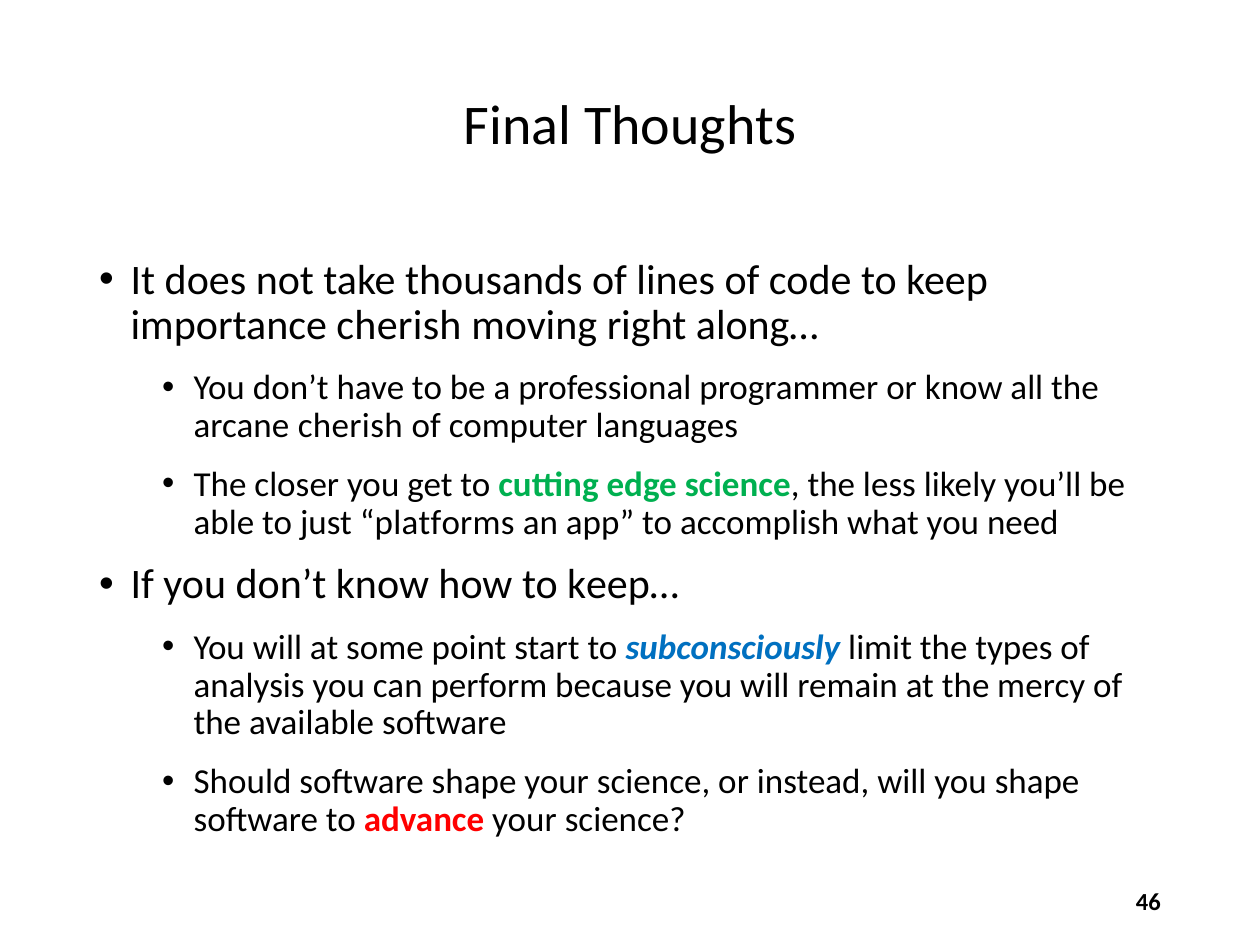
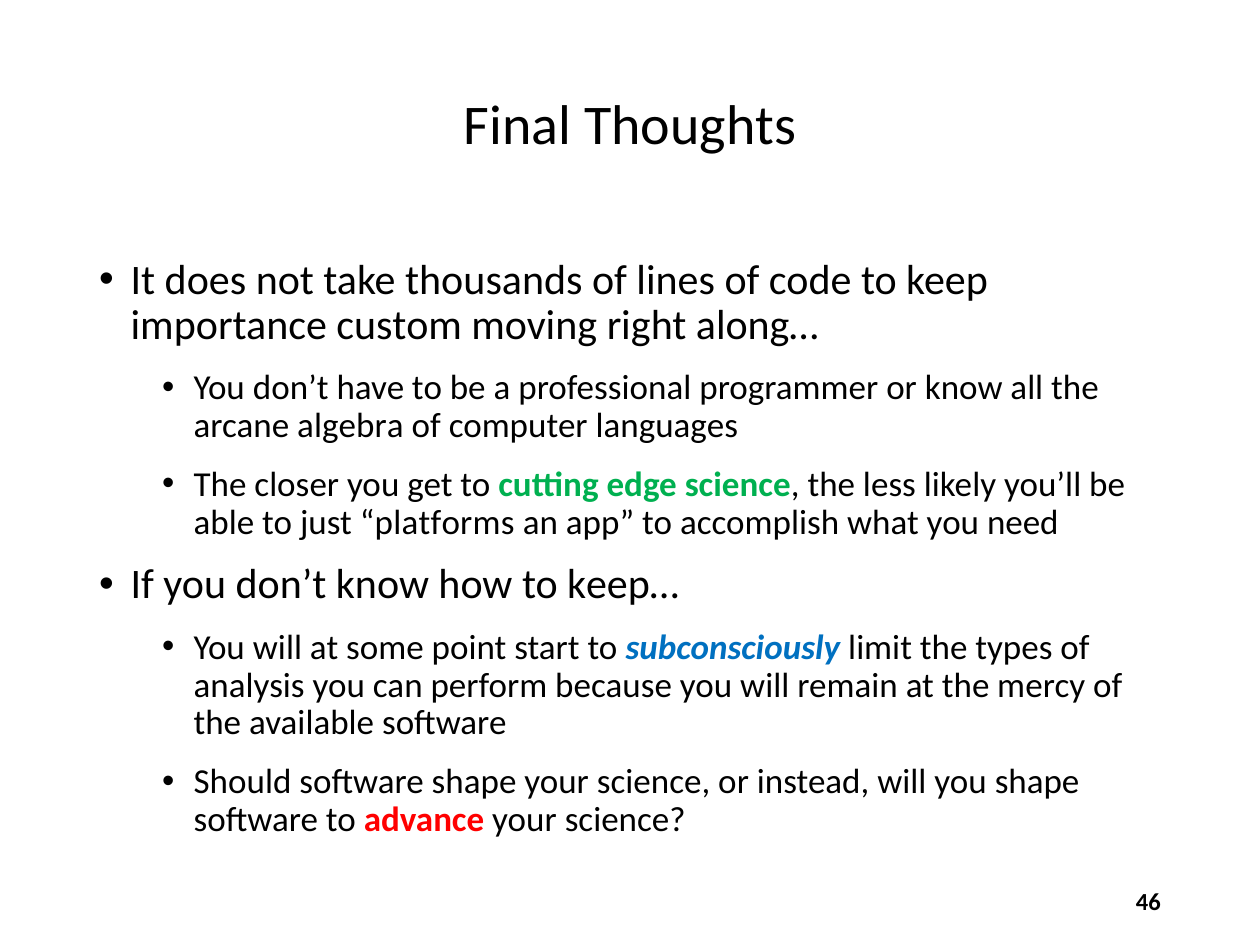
importance cherish: cherish -> custom (399, 326)
arcane cherish: cherish -> algebra (350, 426)
